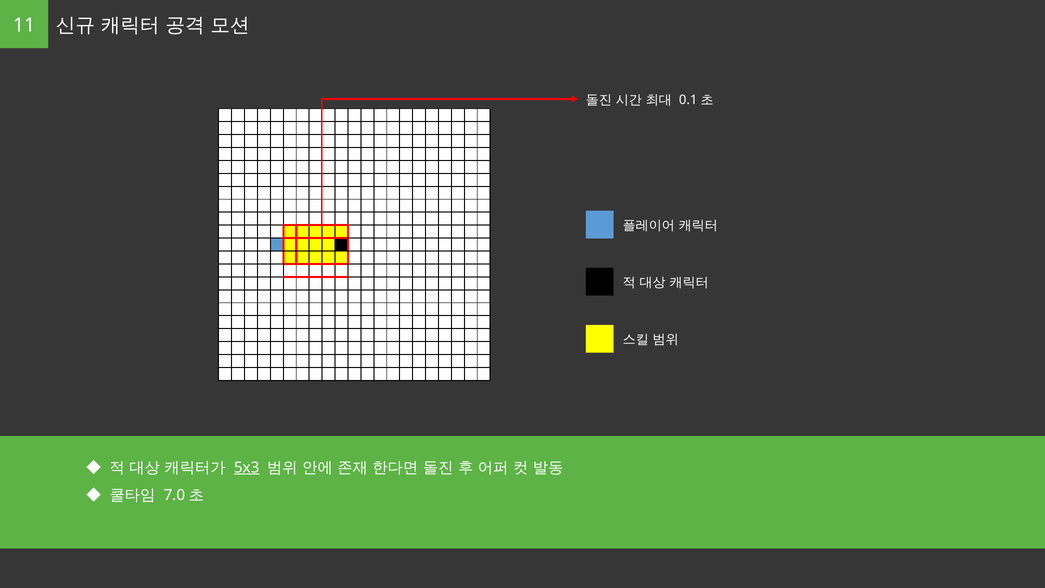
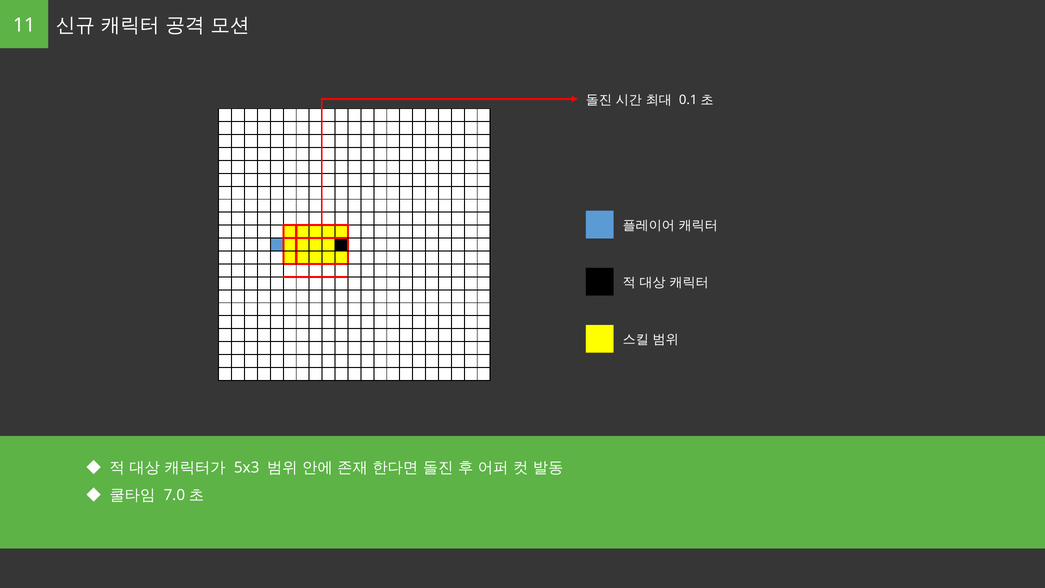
5x3 underline: present -> none (247, 467)
